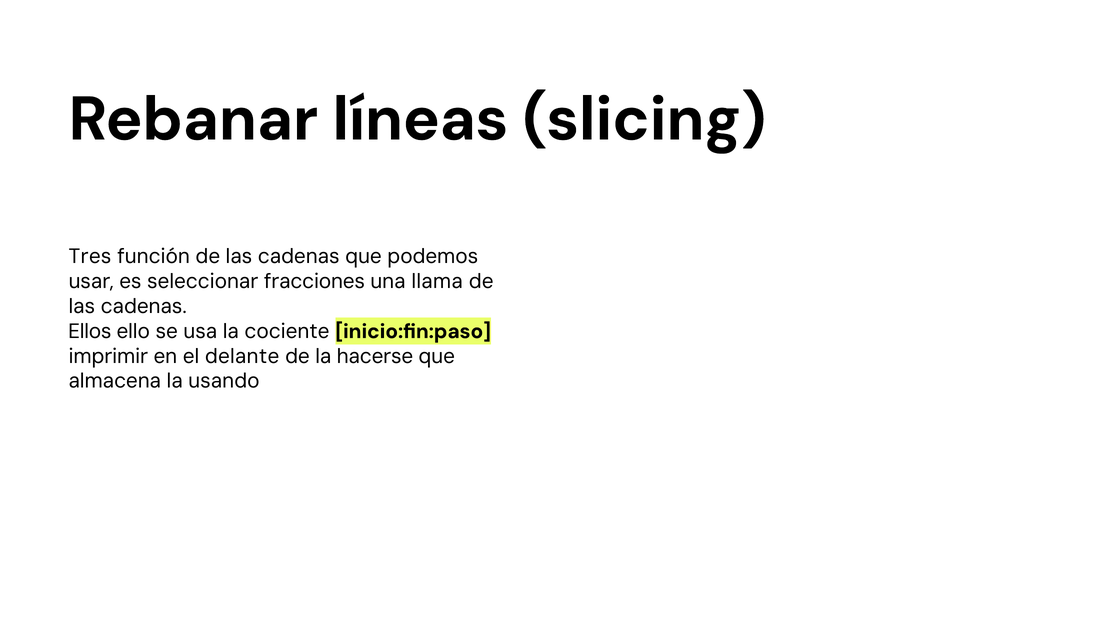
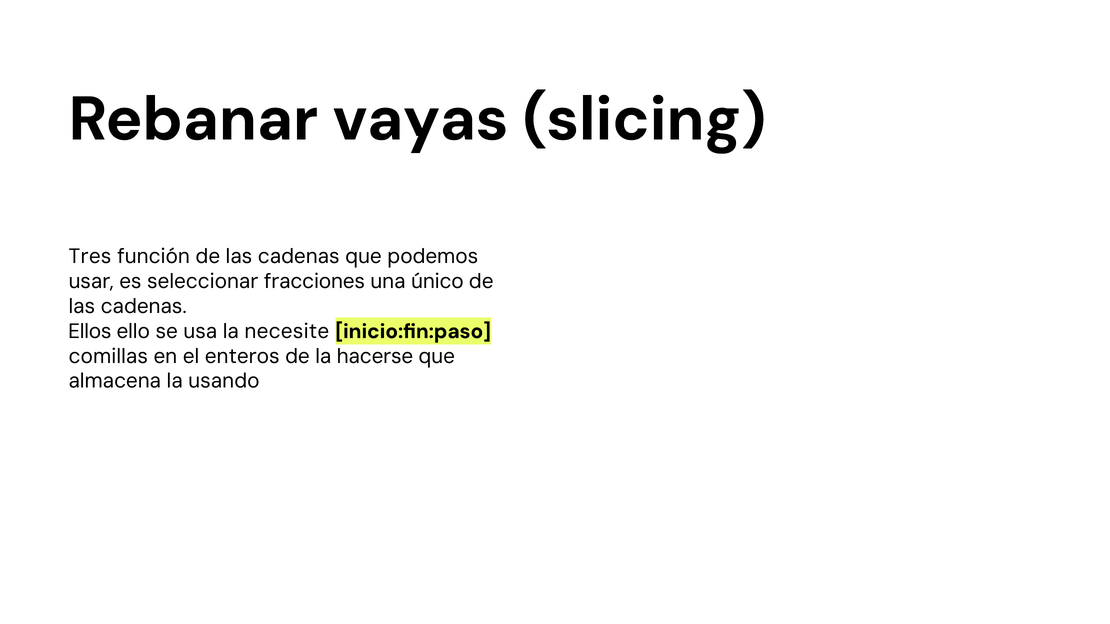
líneas: líneas -> vayas (421, 119)
llama: llama -> único (437, 282)
cociente: cociente -> necesite (287, 331)
imprimir: imprimir -> comillas (108, 356)
delante: delante -> enteros (242, 356)
